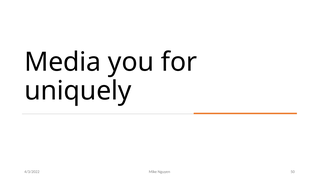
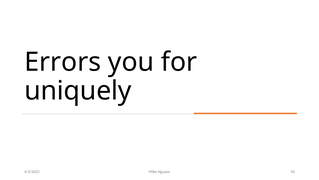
Media: Media -> Errors (63, 62)
